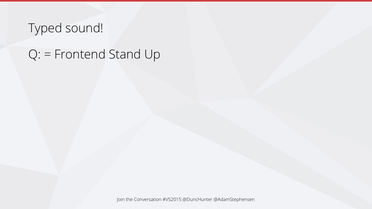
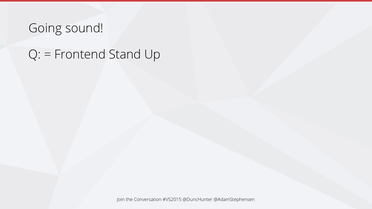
Typed: Typed -> Going (45, 28)
